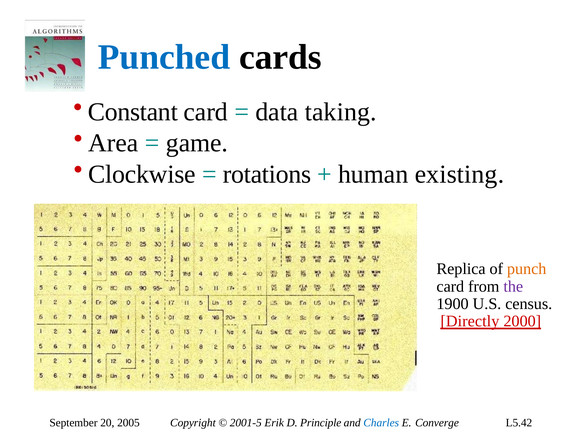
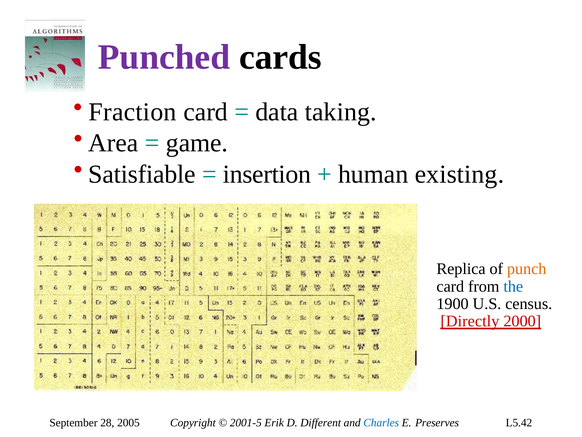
Punched colour: blue -> purple (164, 57)
Constant: Constant -> Fraction (133, 112)
Clockwise: Clockwise -> Satisfiable (142, 174)
rotations: rotations -> insertion (267, 174)
the colour: purple -> blue (513, 286)
20: 20 -> 28 (107, 422)
Principle: Principle -> Different (321, 422)
Converge: Converge -> Preserves (437, 422)
